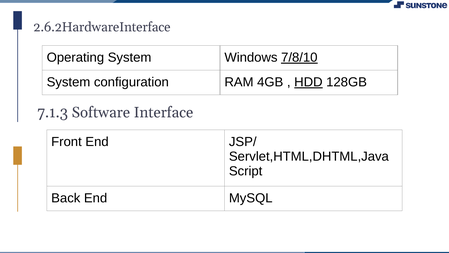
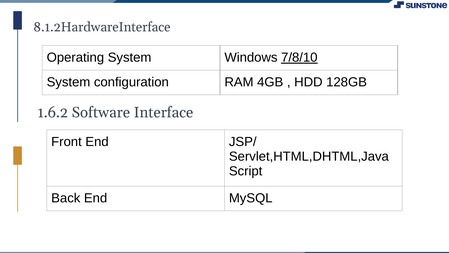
2.6.2HardwareInterface: 2.6.2HardwareInterface -> 8.1.2HardwareInterface (102, 27)
HDD underline: present -> none (308, 82)
7.1.3: 7.1.3 -> 1.6.2 (53, 112)
